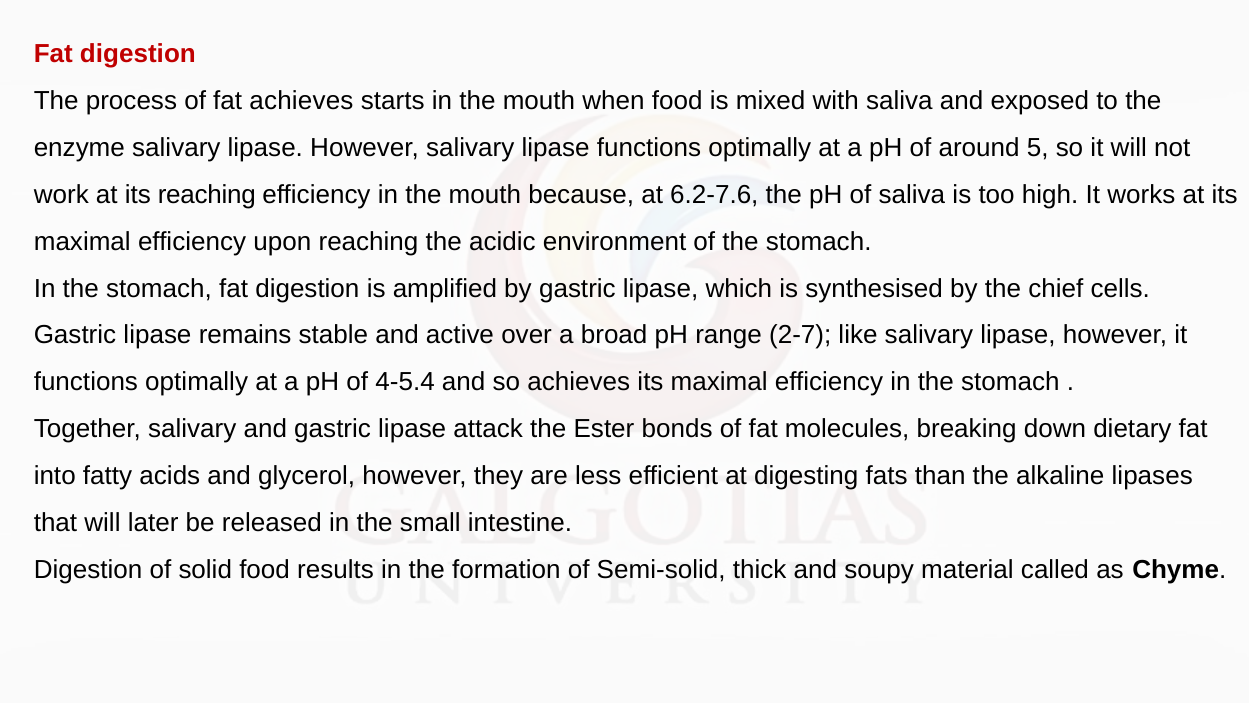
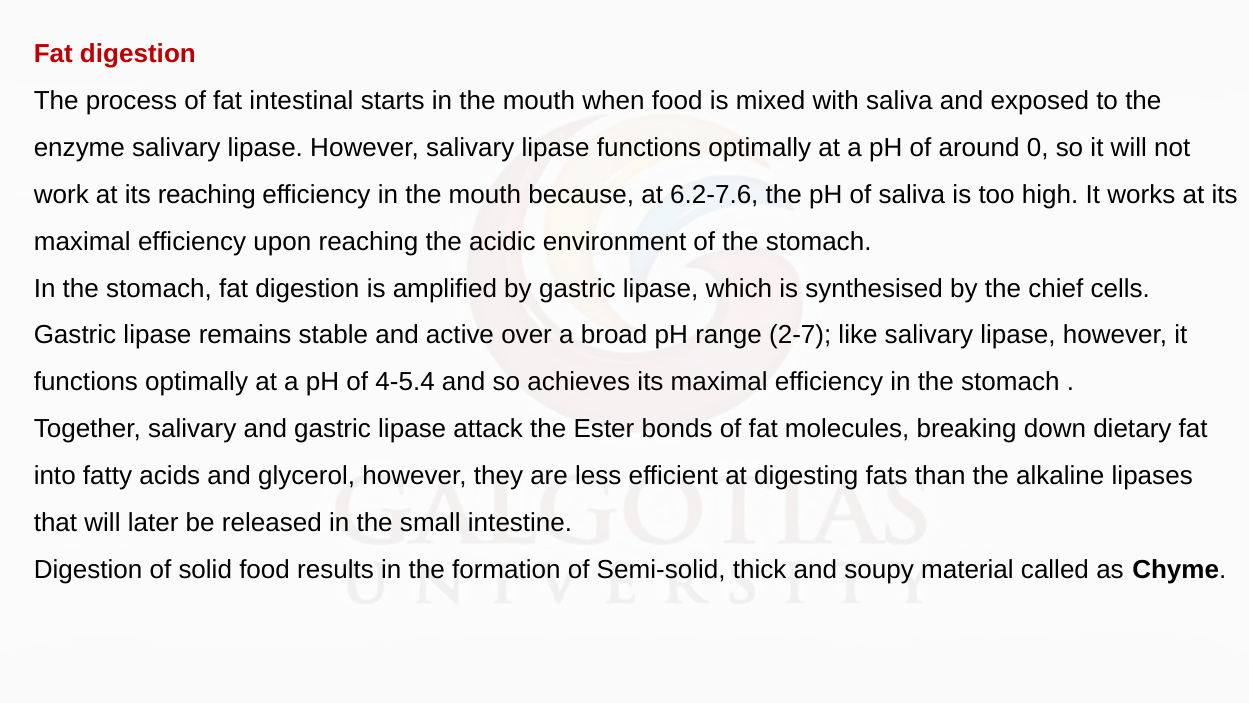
fat achieves: achieves -> intestinal (302, 101)
5: 5 -> 0 (1038, 148)
